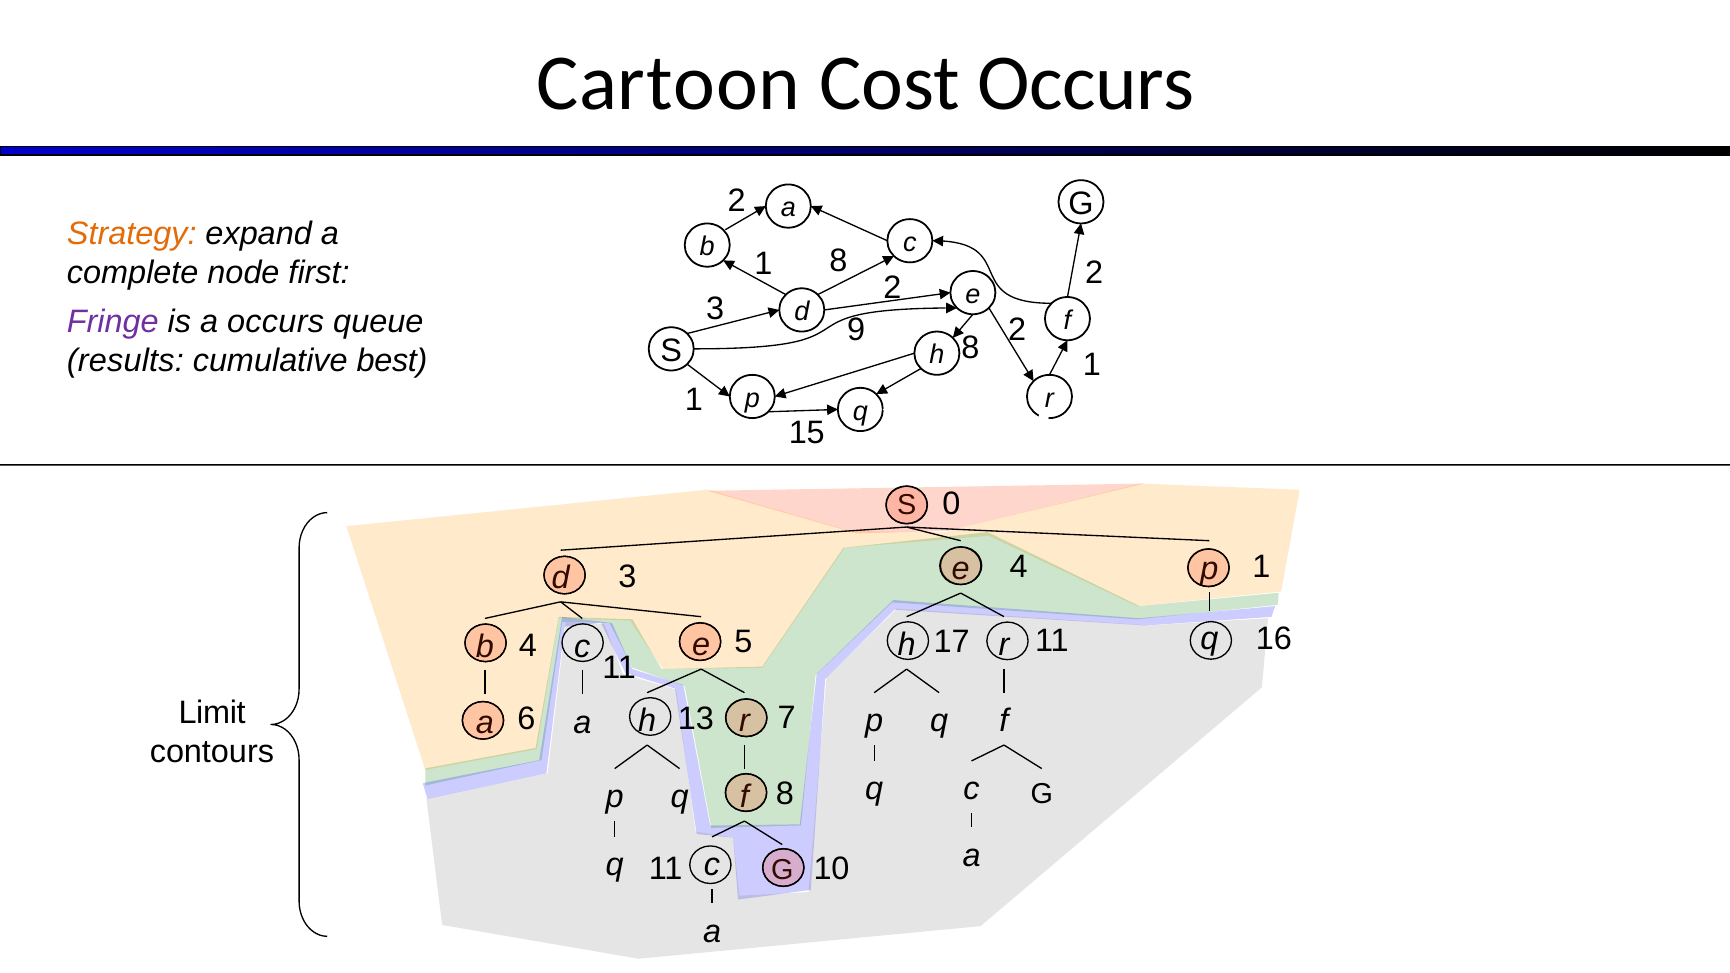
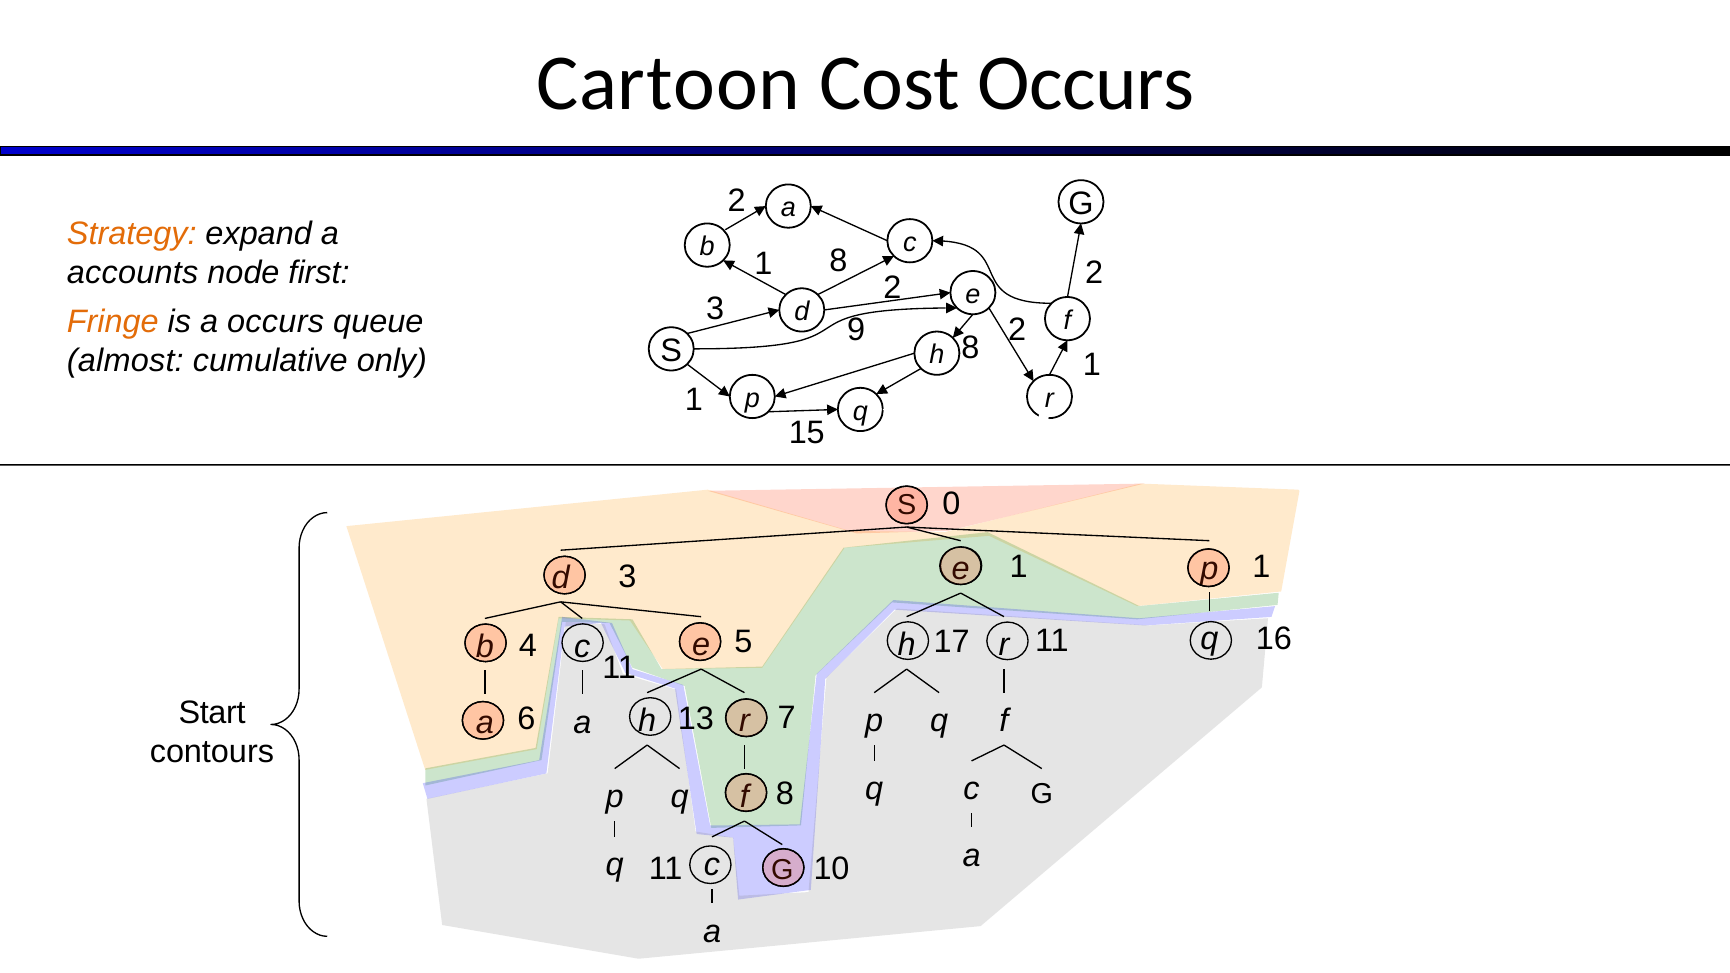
complete: complete -> accounts (133, 273)
Fringe colour: purple -> orange (113, 322)
results: results -> almost (125, 361)
best: best -> only (392, 361)
3 4: 4 -> 1 (1019, 567)
Limit: Limit -> Start (212, 713)
